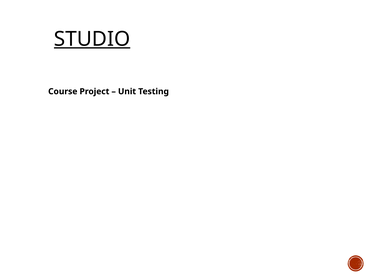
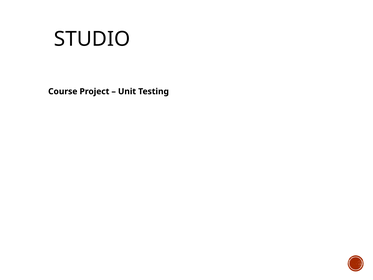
STUDIO underline: present -> none (92, 39)
